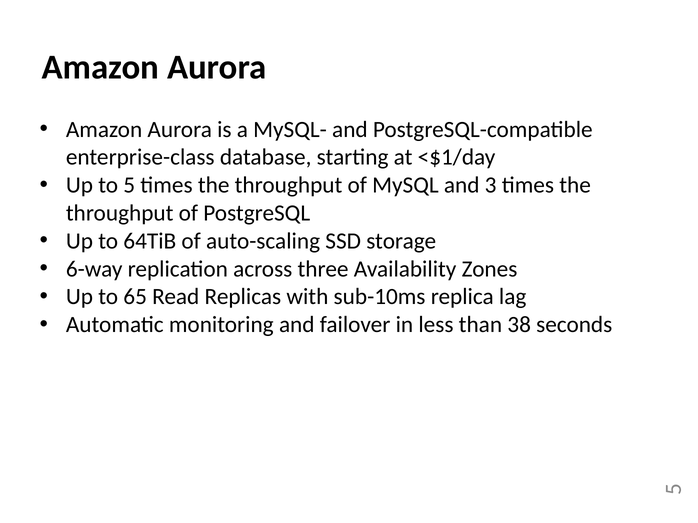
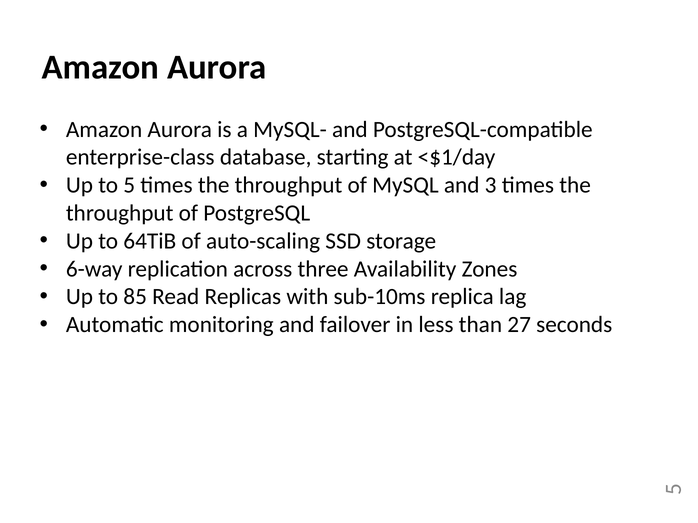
65: 65 -> 85 (135, 297)
38: 38 -> 27 (519, 325)
